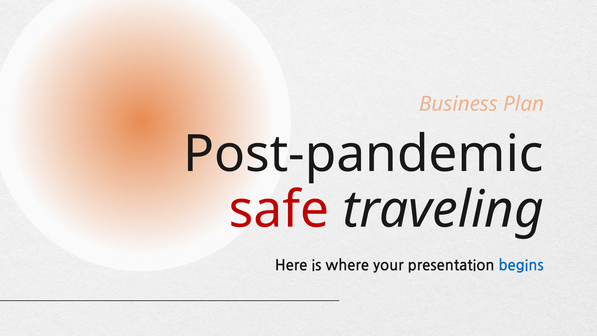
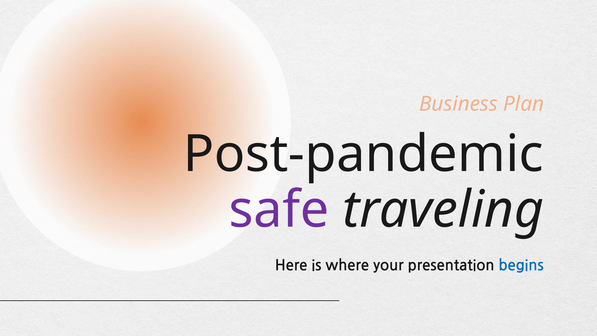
safe colour: red -> purple (279, 210)
